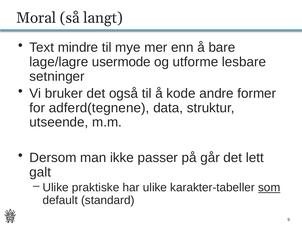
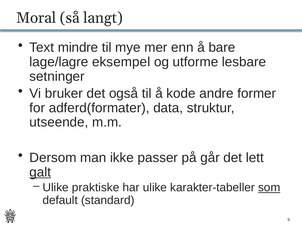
usermode: usermode -> eksempel (121, 62)
adferd(tegnene: adferd(tegnene -> adferd(formater (99, 108)
galt underline: none -> present (40, 173)
